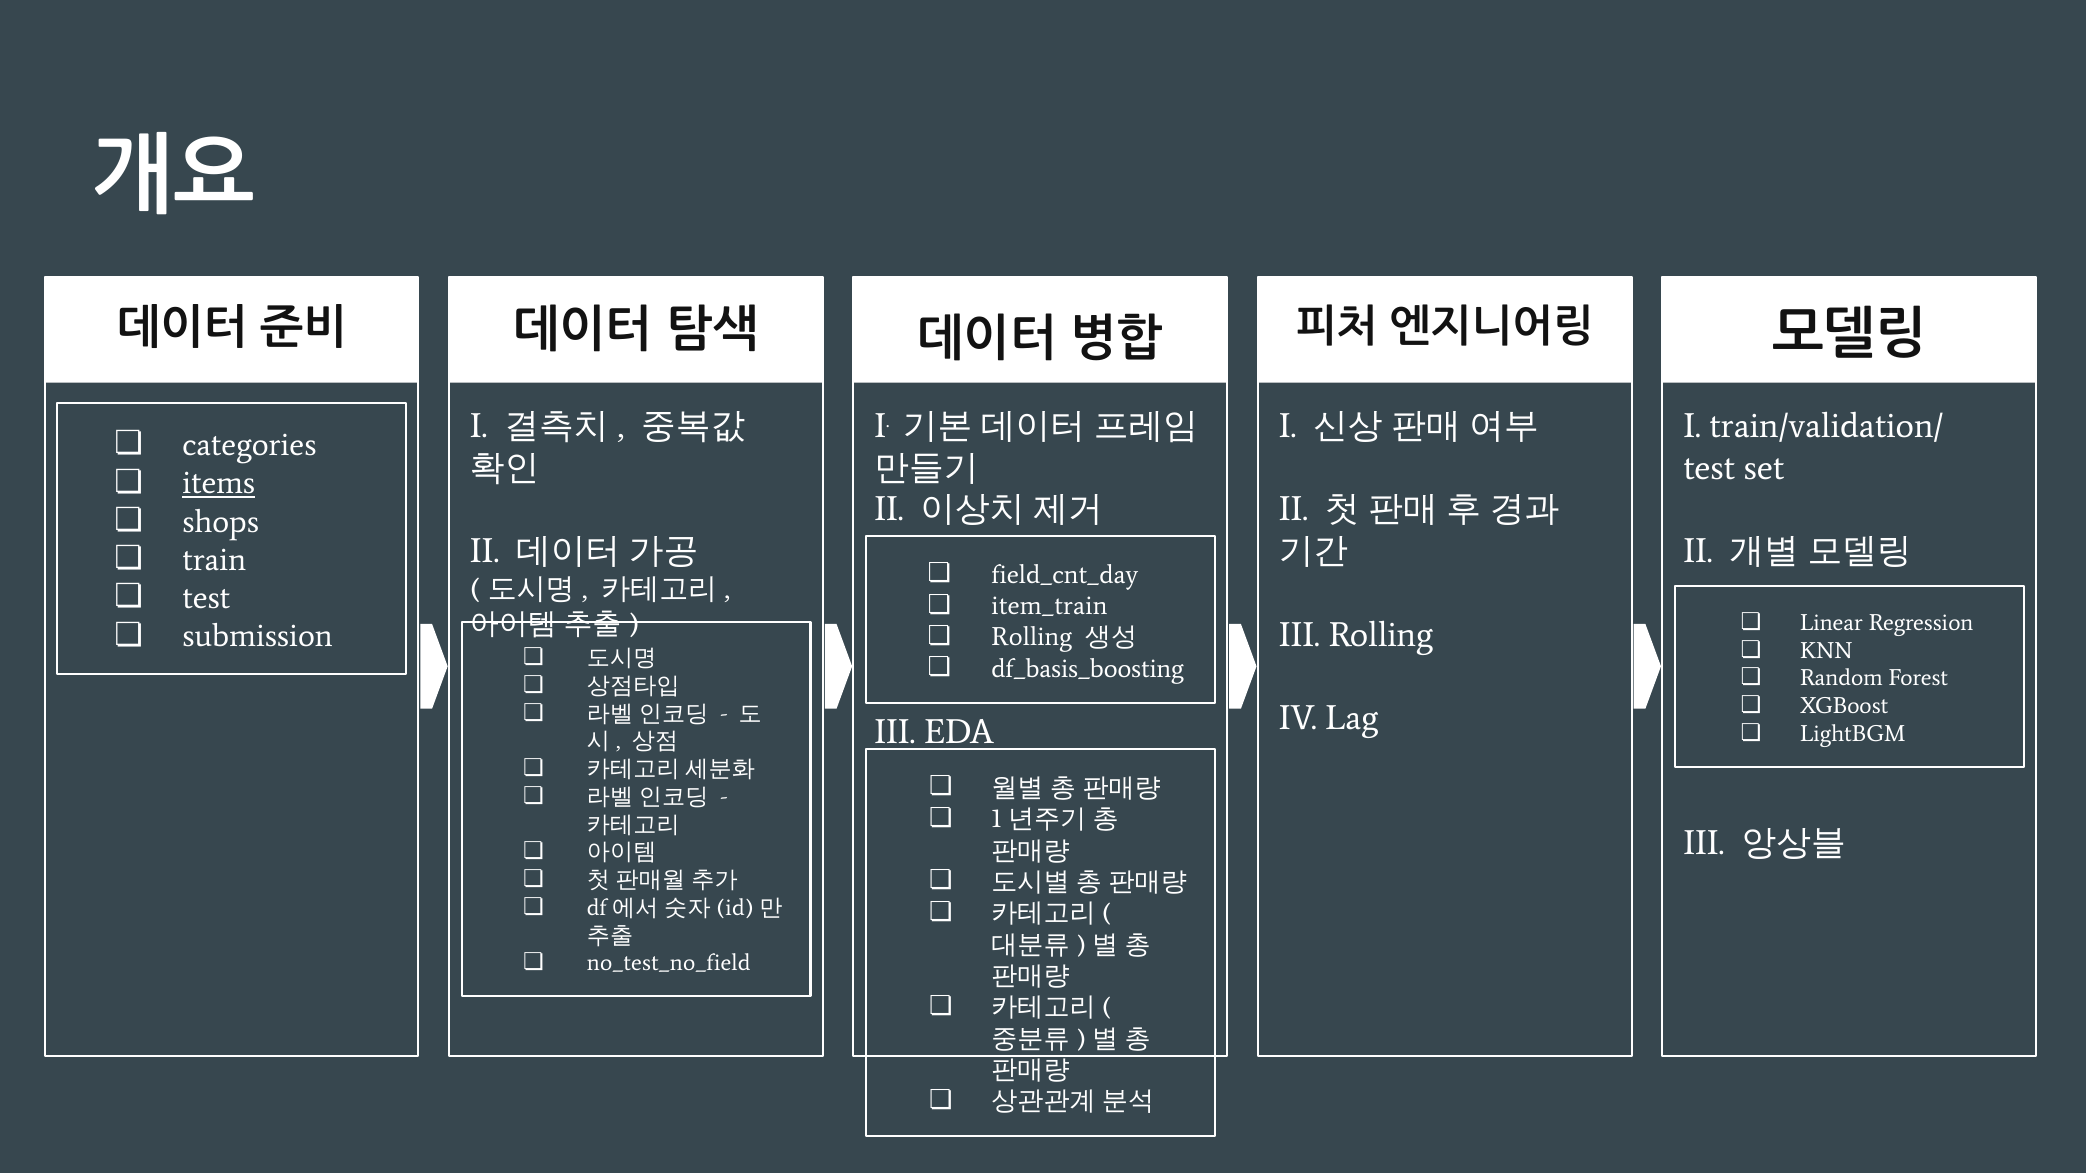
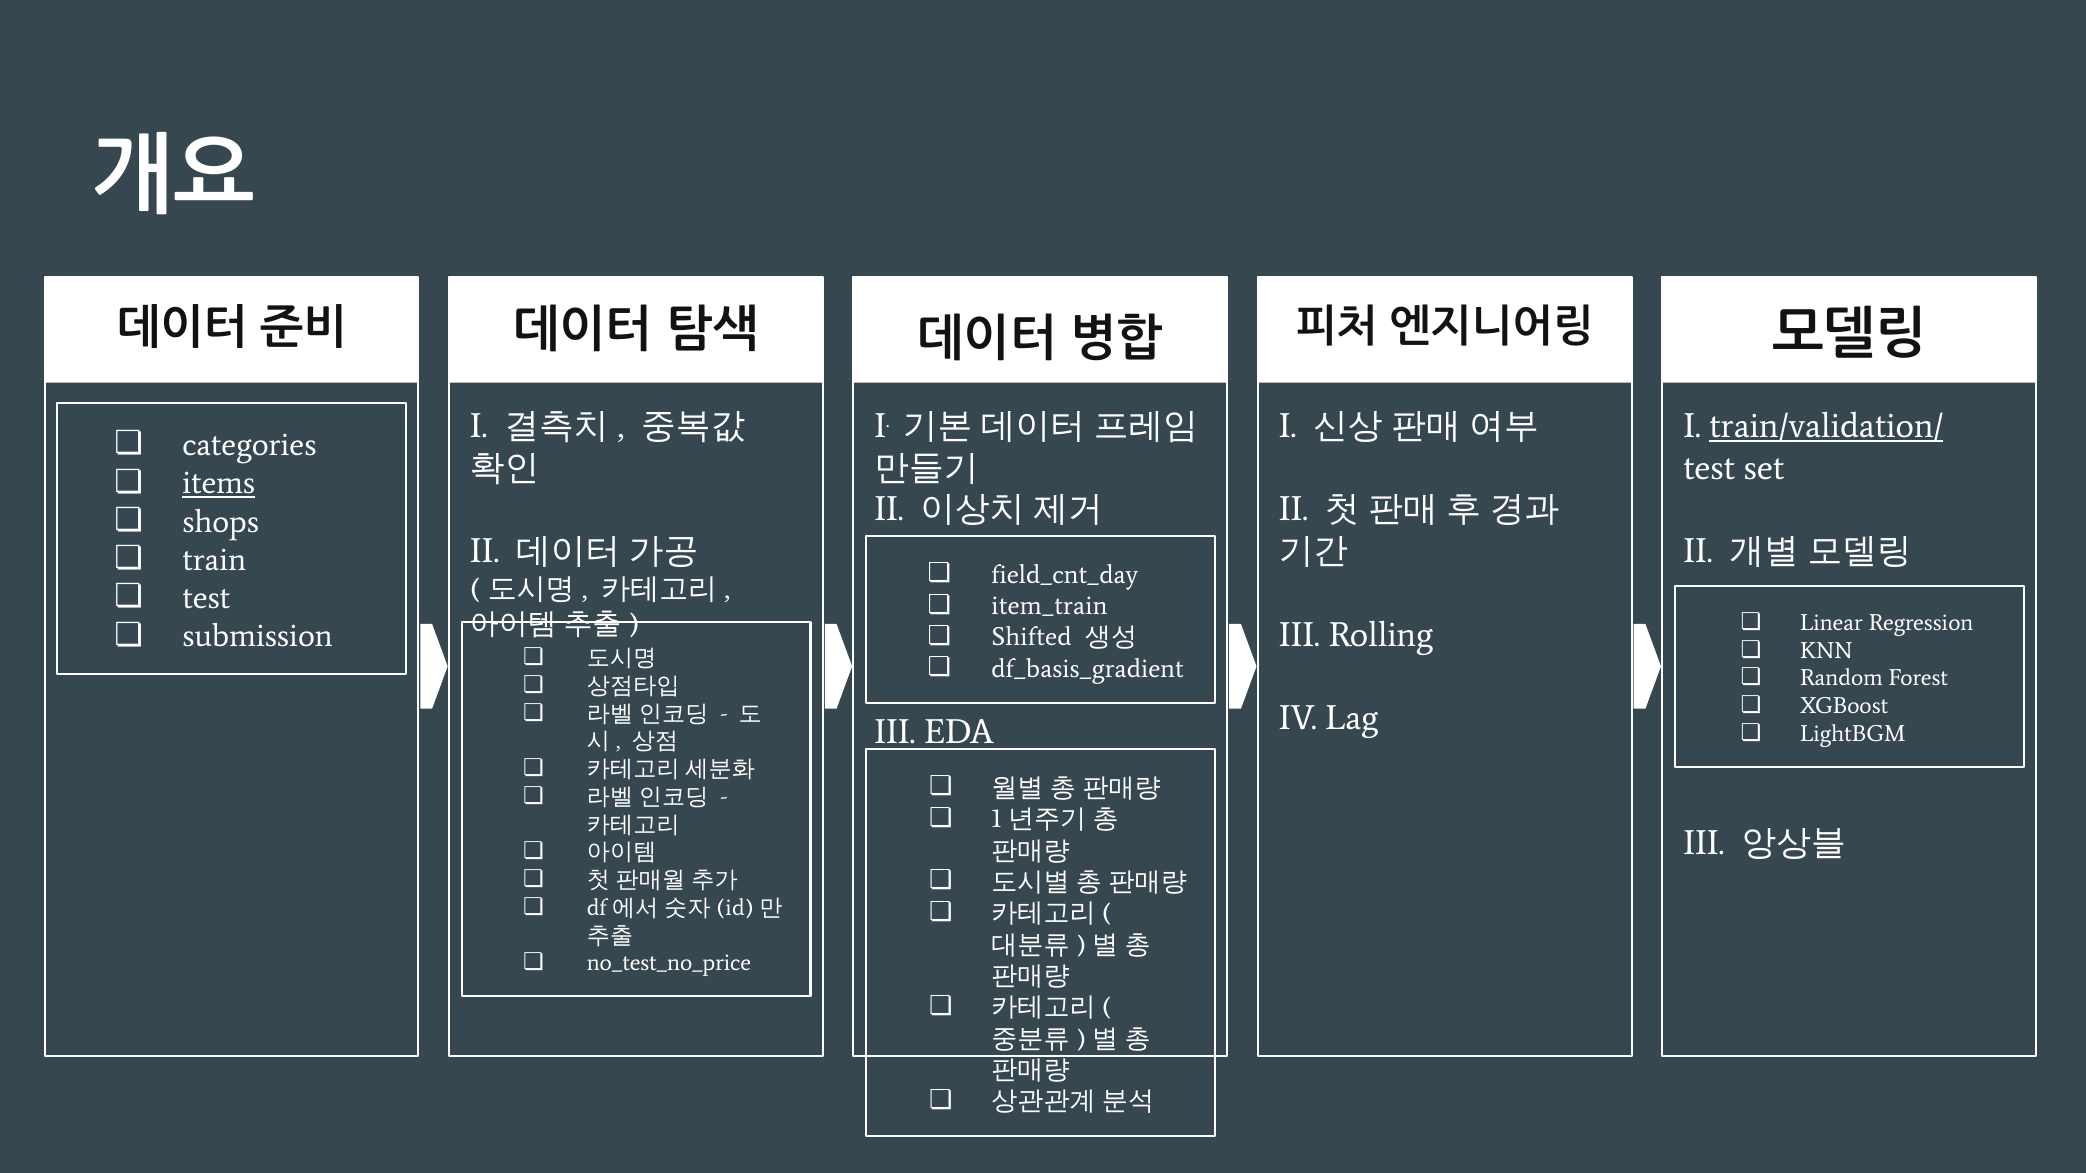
train/validation/ underline: none -> present (1826, 426)
Rolling: Rolling -> Shifted (1032, 638)
df_basis_boosting: df_basis_boosting -> df_basis_gradient (1088, 669)
no_test_no_field: no_test_no_field -> no_test_no_price (669, 964)
